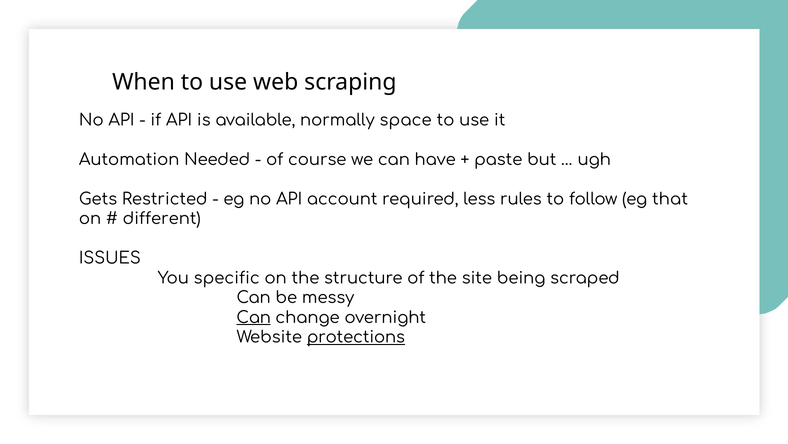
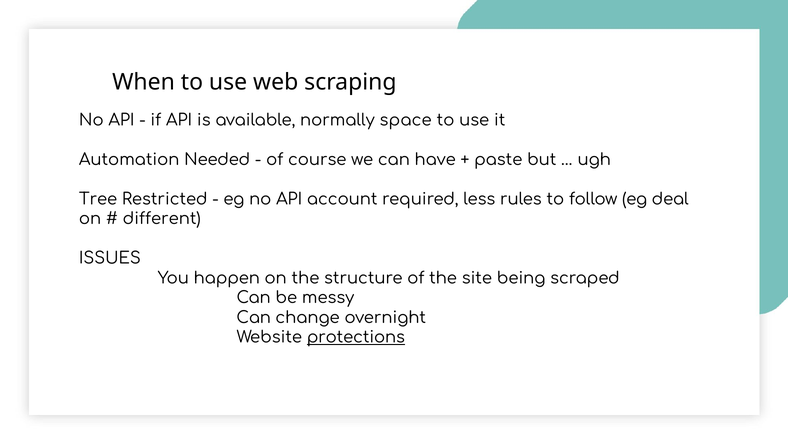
Gets: Gets -> Tree (98, 199)
that: that -> deal (670, 199)
specific: specific -> happen (227, 278)
Can underline: present -> none (254, 317)
